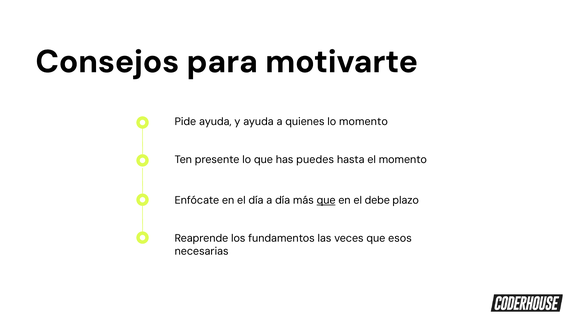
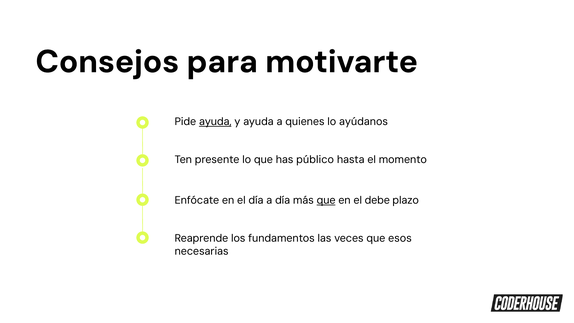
ayuda underline: none -> present (215, 122)
lo momento: momento -> ayúdanos (363, 122)
puedes: puedes -> público (315, 159)
